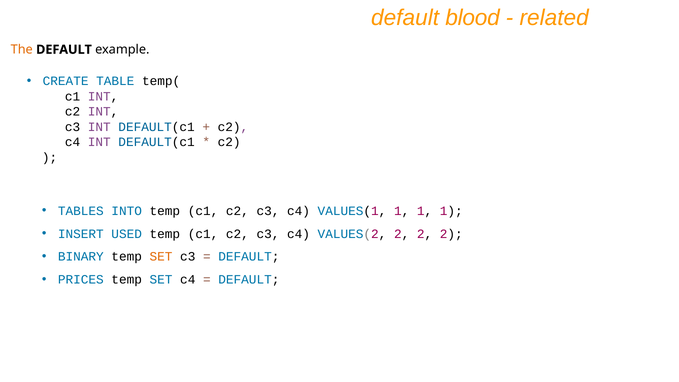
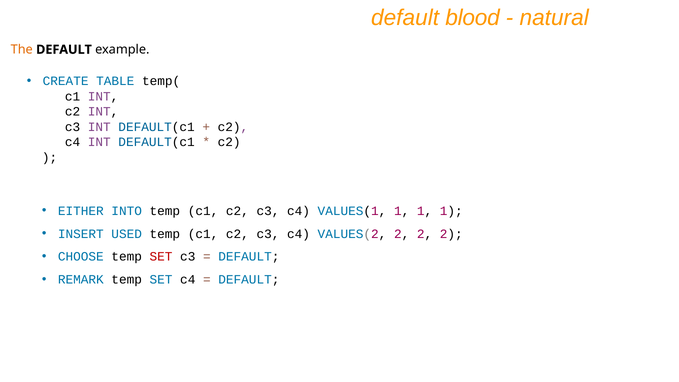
related: related -> natural (554, 18)
TABLES: TABLES -> EITHER (81, 211)
BINARY: BINARY -> CHOOSE (81, 257)
SET colour: orange -> red (161, 257)
PRICES: PRICES -> REMARK (81, 280)
